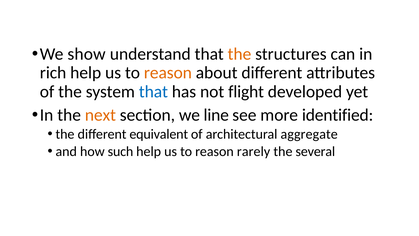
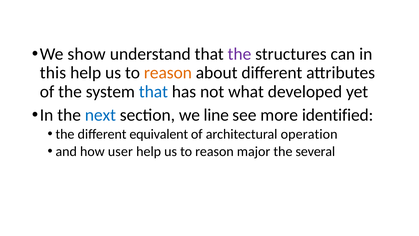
the colour: orange -> purple (239, 54)
rich: rich -> this (53, 73)
flight: flight -> what (246, 92)
next colour: orange -> blue (100, 115)
aggregate: aggregate -> operation (309, 134)
such: such -> user (120, 151)
rarely: rarely -> major (254, 151)
